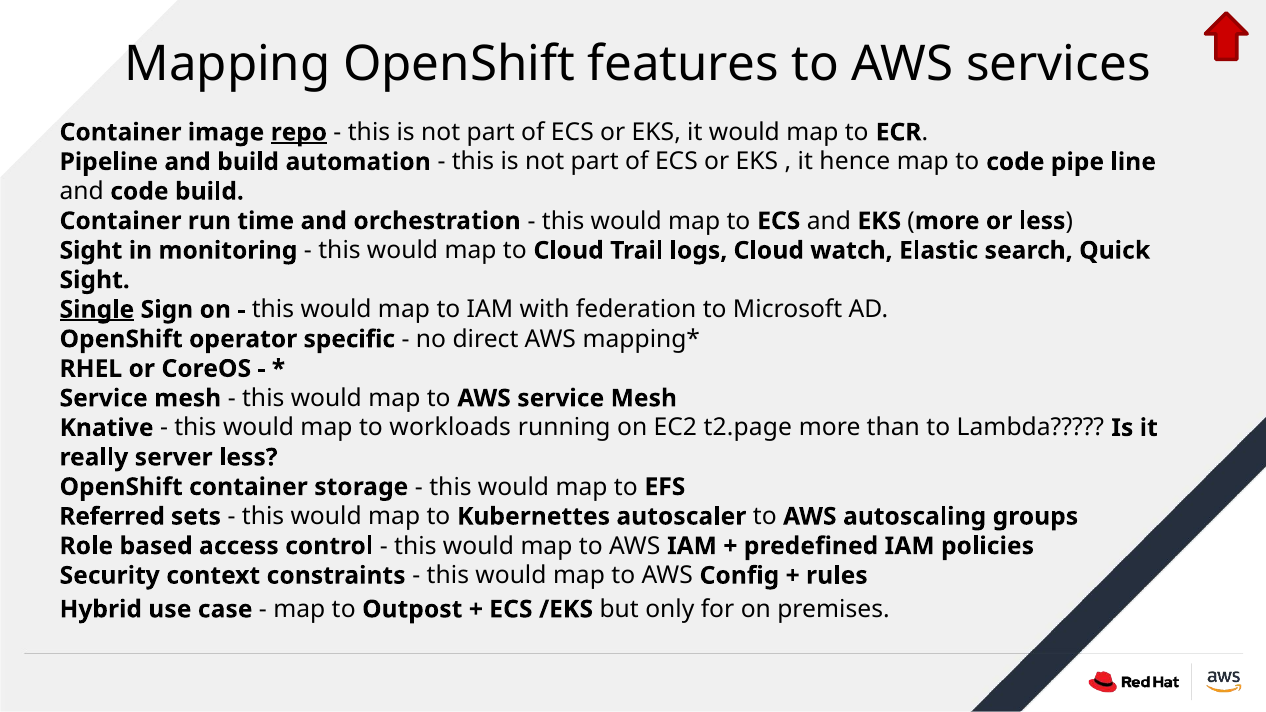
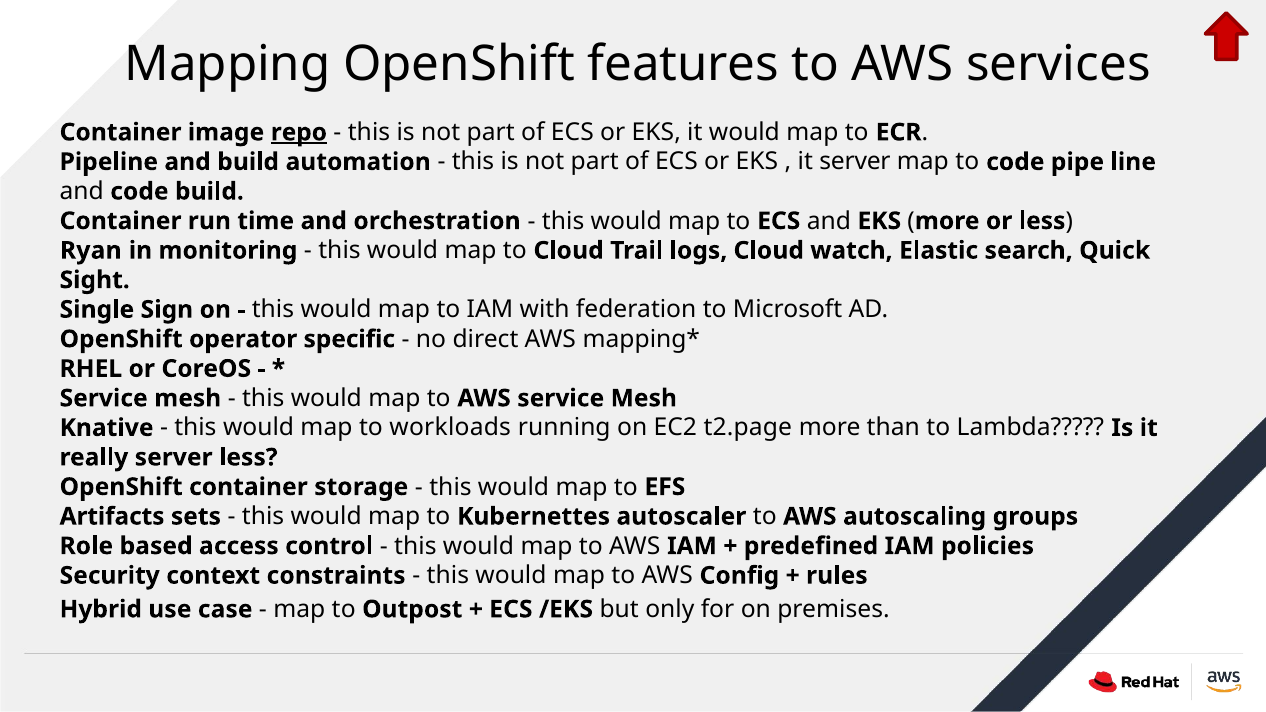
it hence: hence -> server (855, 162)
Sight: Sight -> Ryan (91, 251)
Single underline: present -> none (97, 310)
Referred: Referred -> Artifacts (112, 517)
